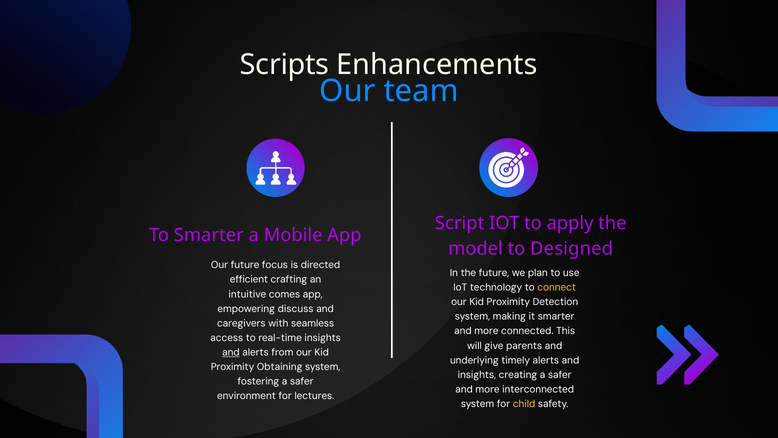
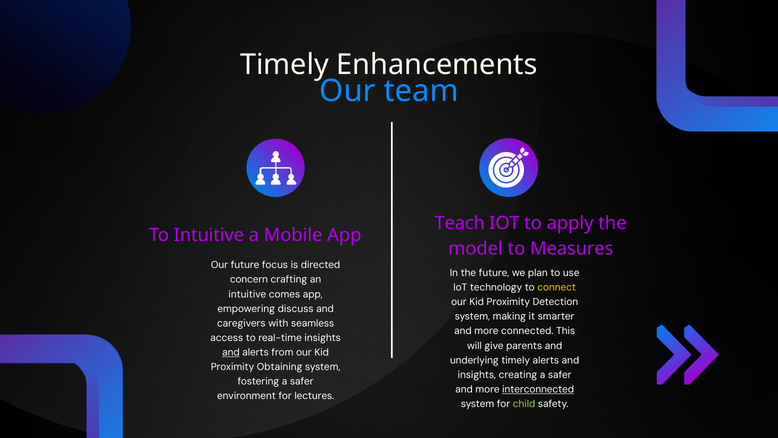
Scripts: Scripts -> Timely (284, 65)
Script: Script -> Teach (460, 223)
To Smarter: Smarter -> Intuitive (209, 235)
Designed: Designed -> Measures (572, 249)
efficient: efficient -> concern (249, 279)
interconnected underline: none -> present (538, 389)
child colour: yellow -> light green (524, 404)
